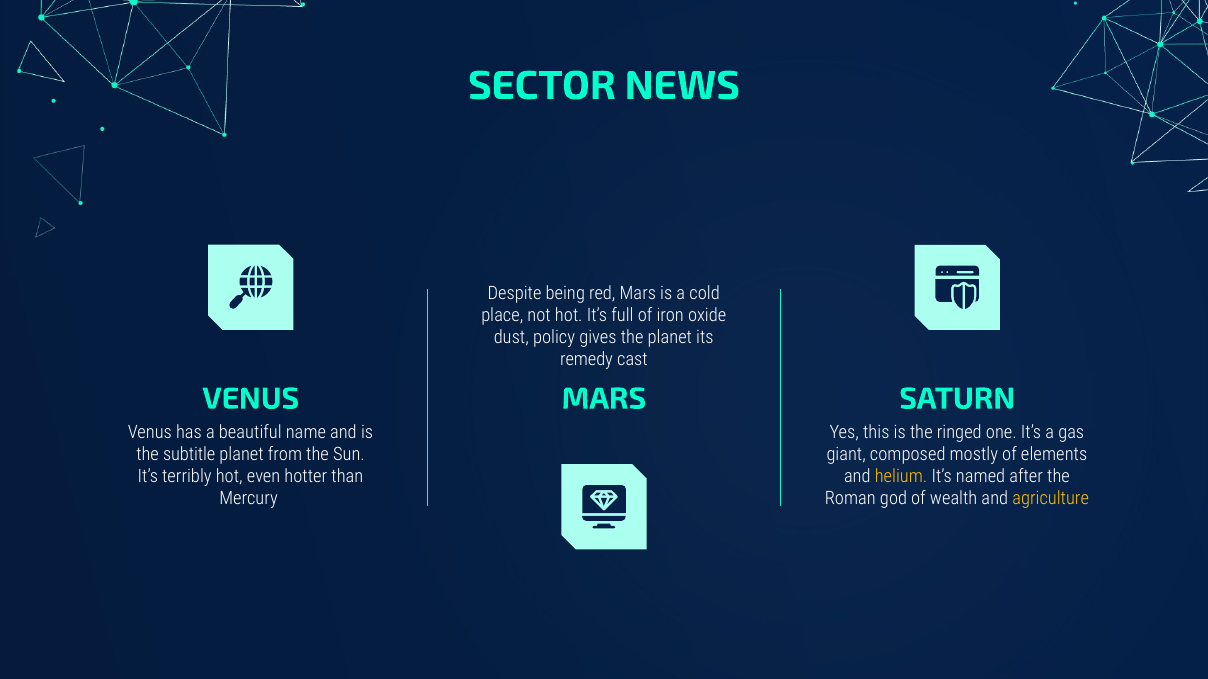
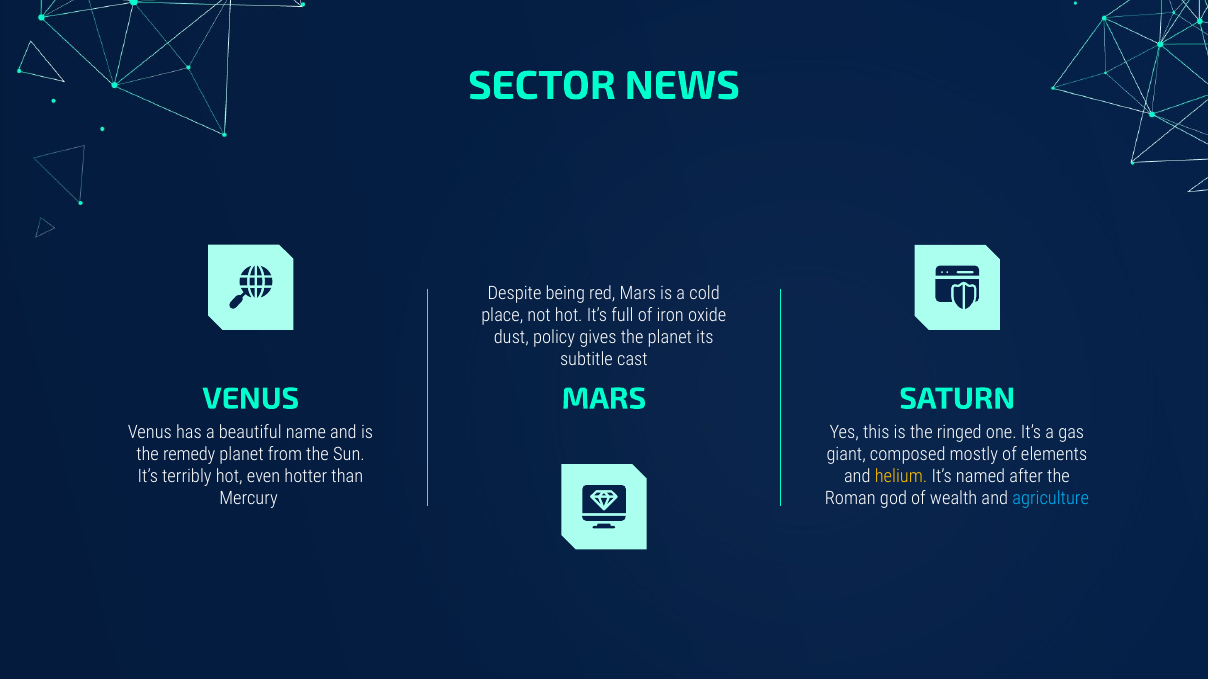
remedy: remedy -> subtitle (586, 360)
subtitle: subtitle -> remedy (189, 455)
agriculture colour: yellow -> light blue (1051, 499)
